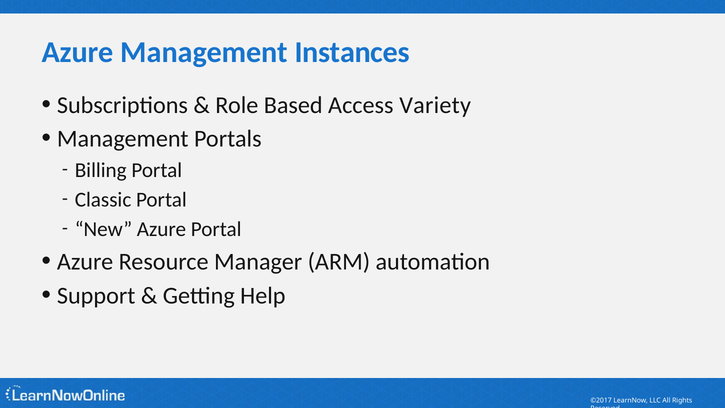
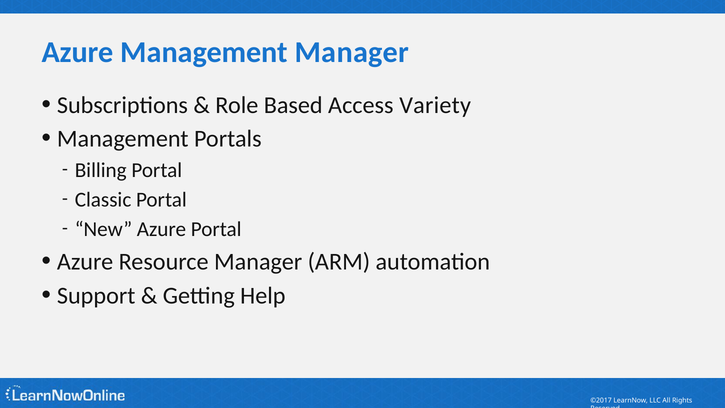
Management Instances: Instances -> Manager (352, 52)
